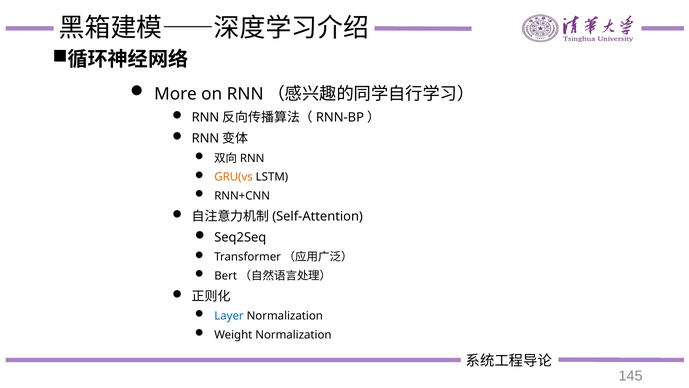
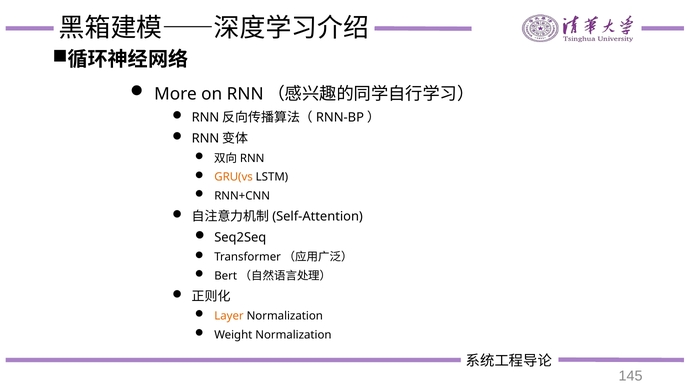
Layer colour: blue -> orange (229, 316)
